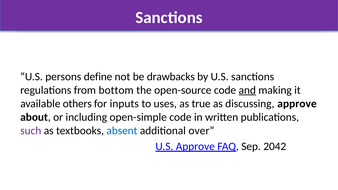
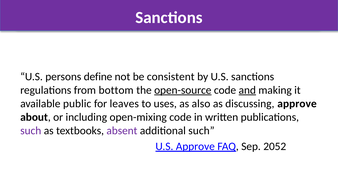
drawbacks: drawbacks -> consistent (171, 77)
open-source underline: none -> present (183, 90)
others: others -> public (77, 104)
inputs: inputs -> leaves (124, 104)
true: true -> also (201, 104)
open-simple: open-simple -> open-mixing (138, 117)
absent colour: blue -> purple (122, 131)
additional over: over -> such (201, 131)
2042: 2042 -> 2052 (275, 146)
